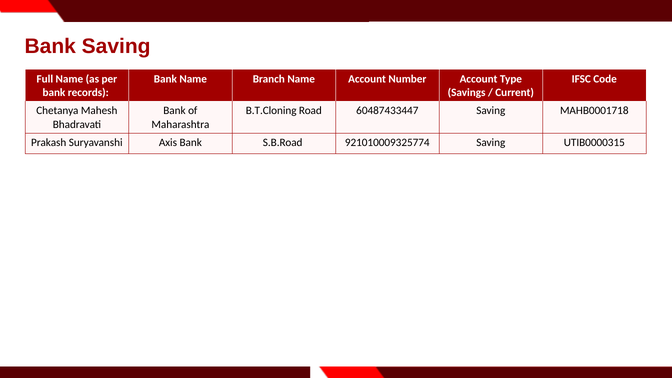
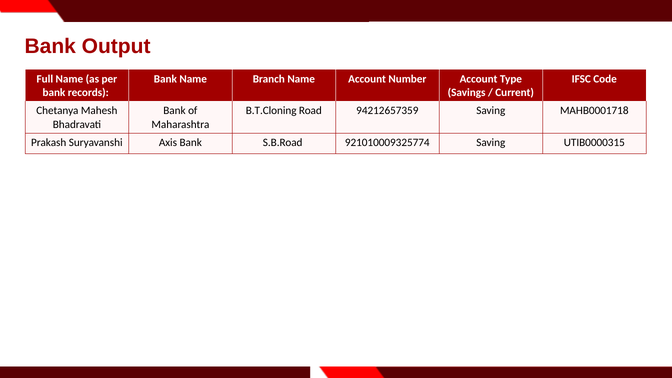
Bank Saving: Saving -> Output (116, 46)
60487433447: 60487433447 -> 94212657359 (387, 111)
